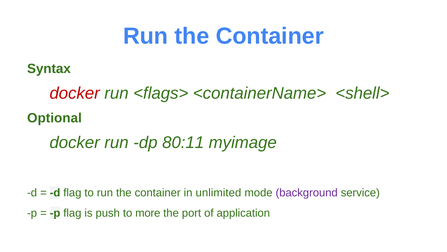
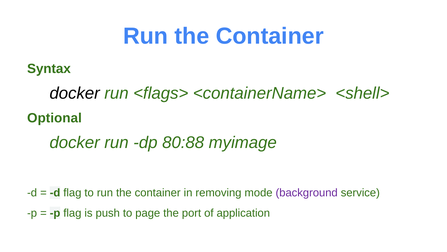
docker colour: red -> black (75, 93)
80:11: 80:11 -> 80:88 (183, 142)
unlimited: unlimited -> removing (218, 192)
more: more -> page (148, 213)
